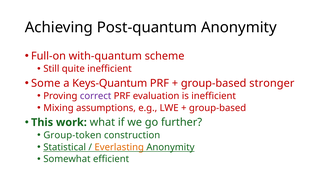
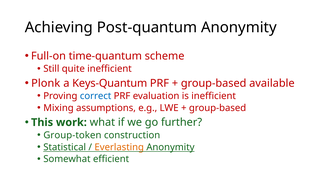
with-quantum: with-quantum -> time-quantum (105, 56)
Some: Some -> Plonk (46, 83)
stronger: stronger -> available (272, 83)
correct colour: purple -> blue (96, 96)
